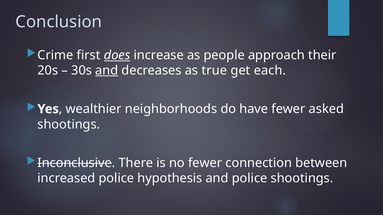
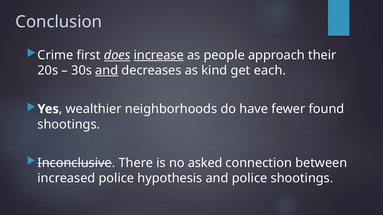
increase underline: none -> present (159, 55)
true: true -> kind (214, 71)
asked: asked -> found (326, 109)
no fewer: fewer -> asked (205, 163)
